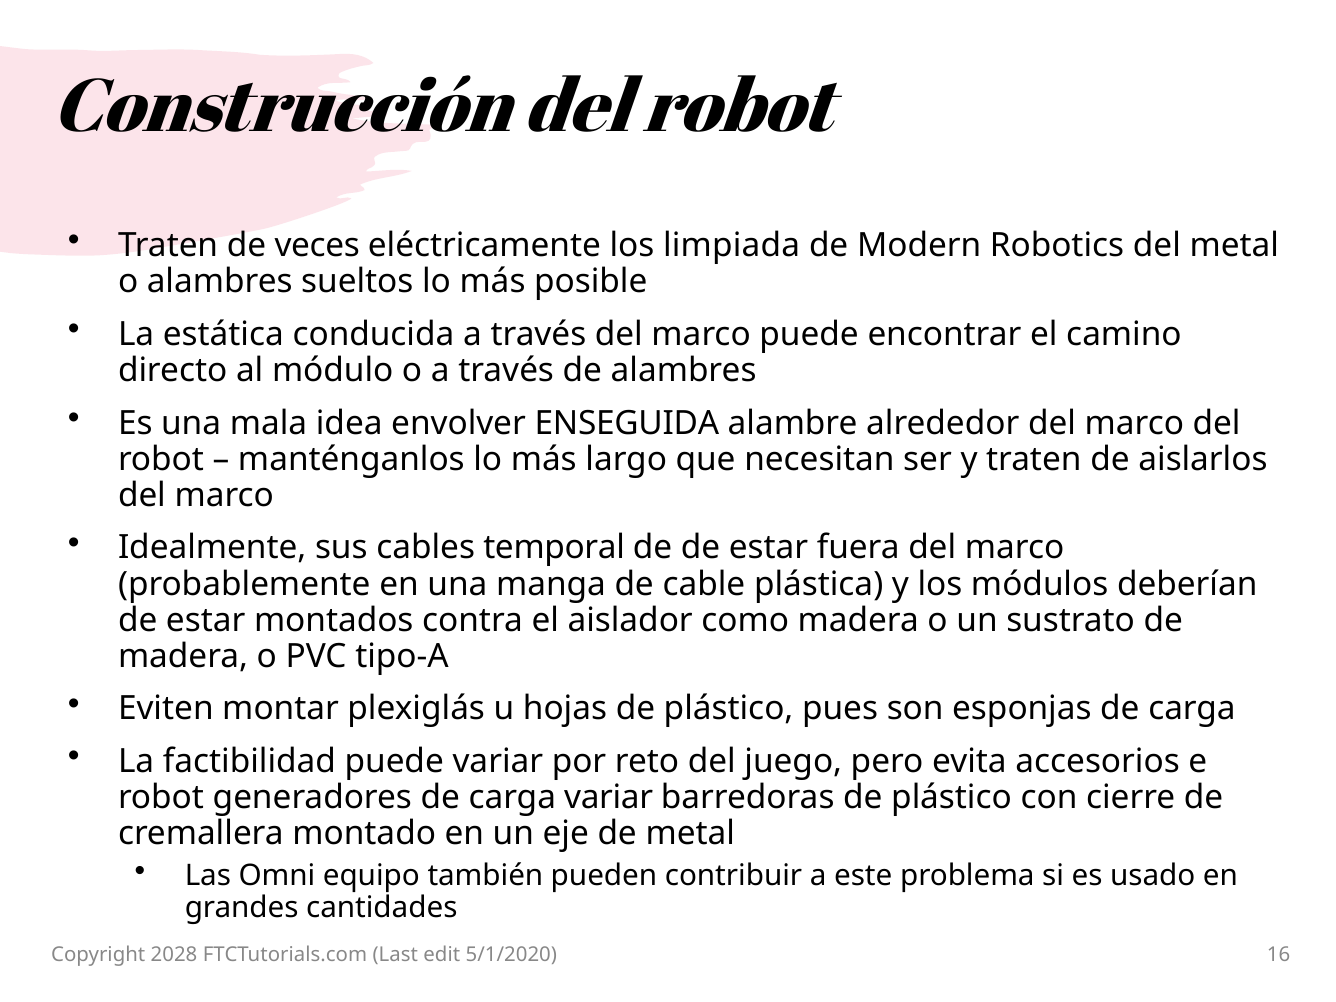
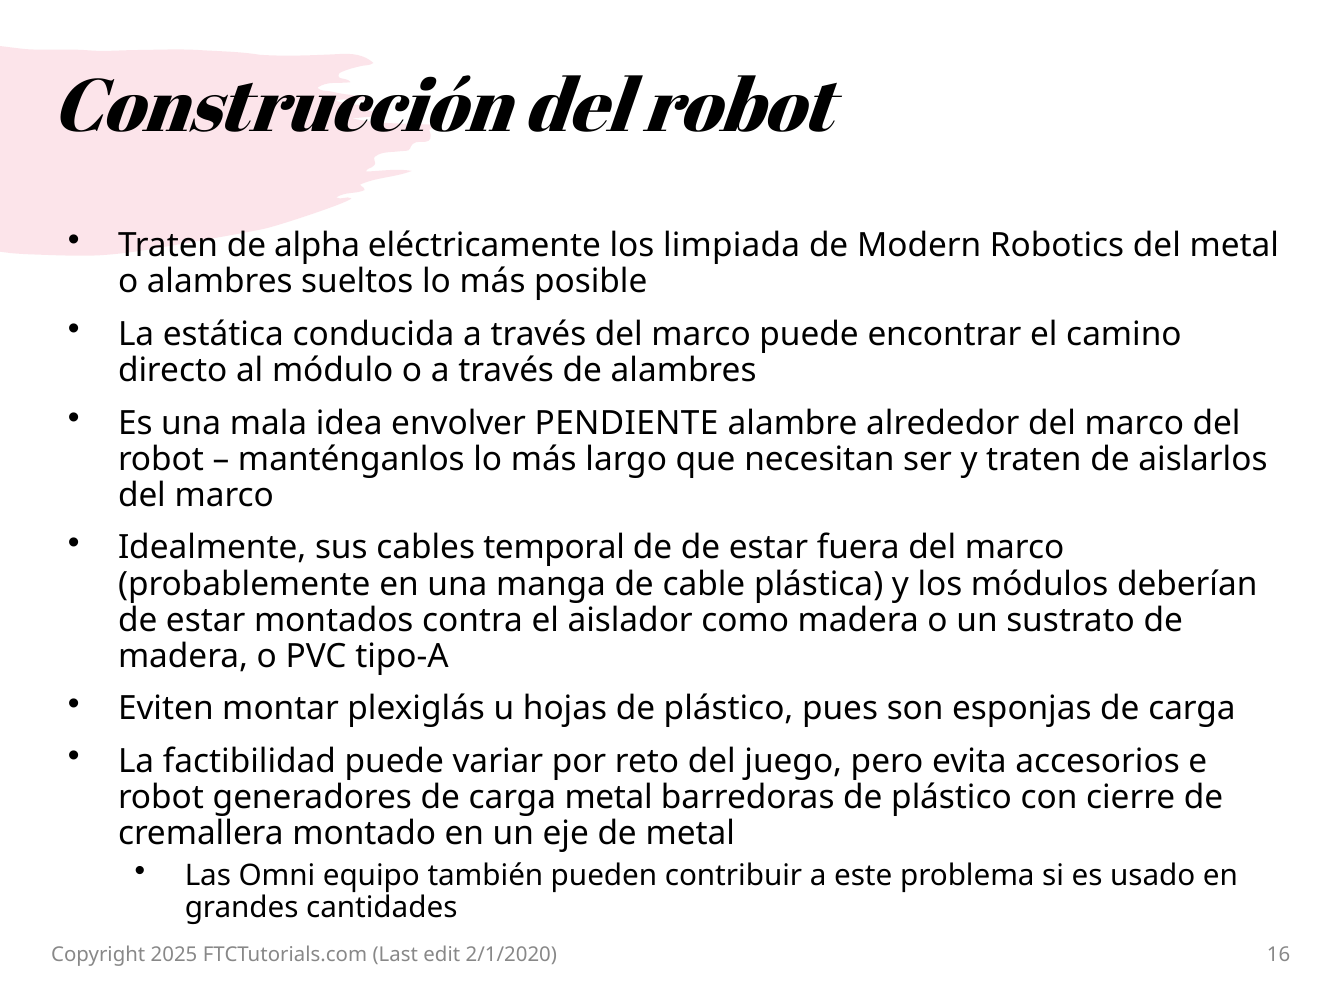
veces: veces -> alpha (317, 245)
ENSEGUIDA: ENSEGUIDA -> PENDIENTE (627, 423)
carga variar: variar -> metal (609, 798)
2028: 2028 -> 2025 (174, 955)
5/1/2020: 5/1/2020 -> 2/1/2020 (511, 955)
